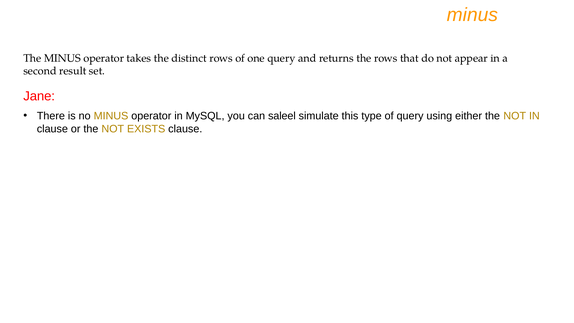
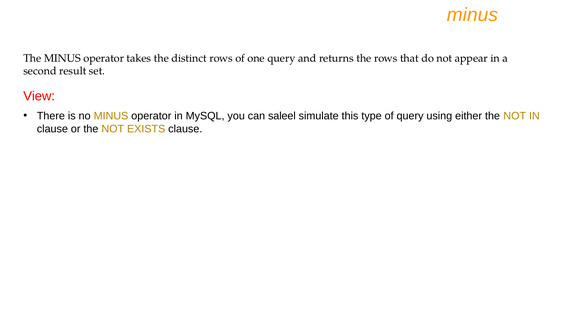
Jane: Jane -> View (39, 96)
